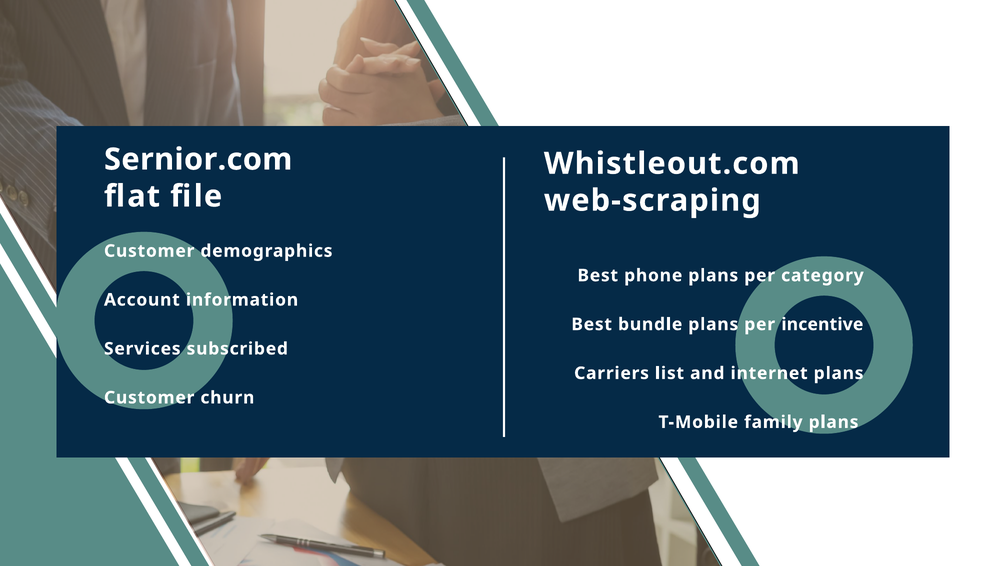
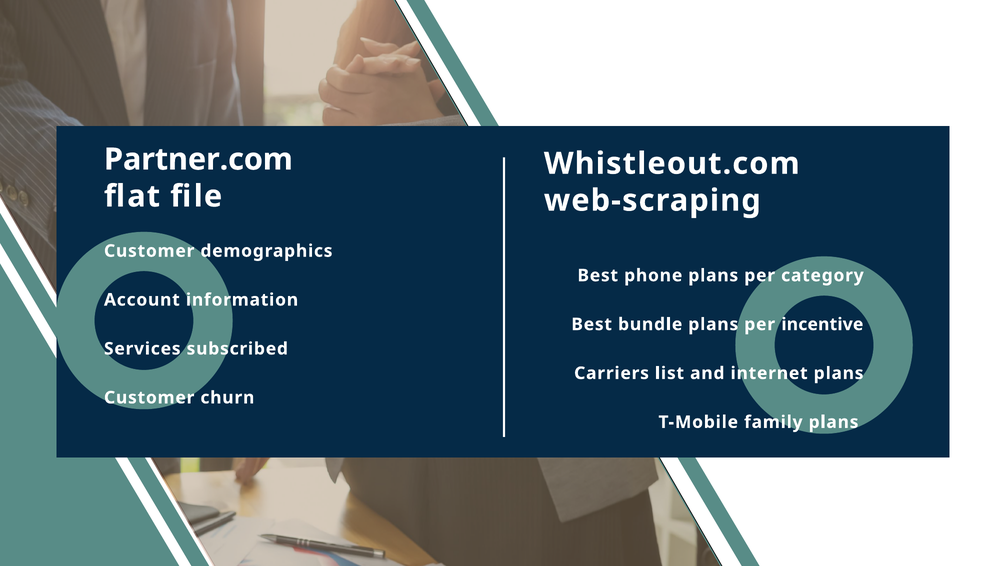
Sernior.com: Sernior.com -> Partner.com (198, 159)
